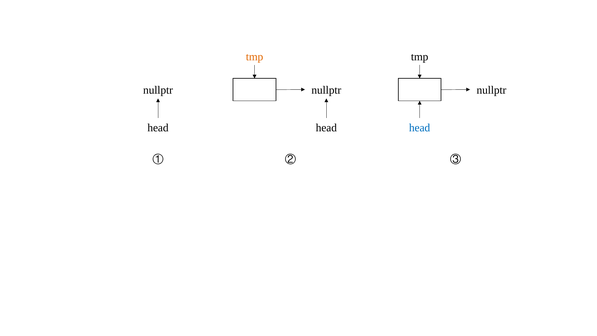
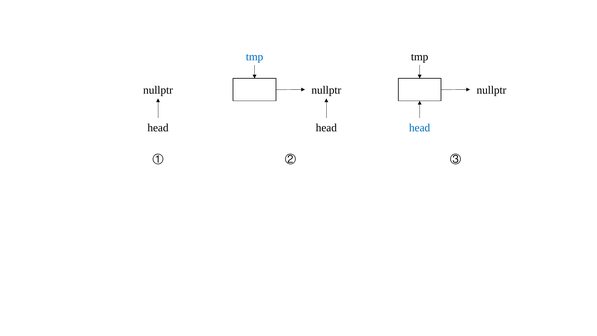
tmp colour: orange -> blue (255, 57)
